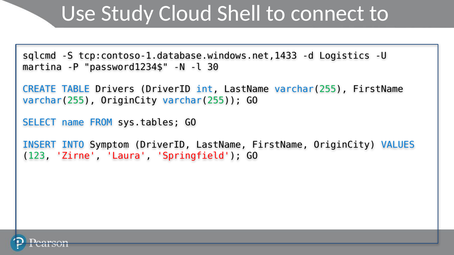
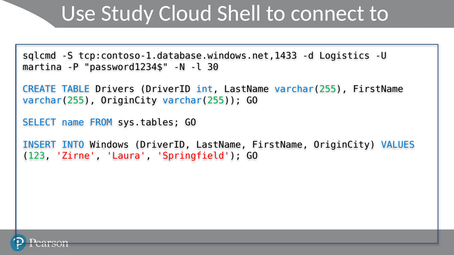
Symptom: Symptom -> Windows (109, 145)
